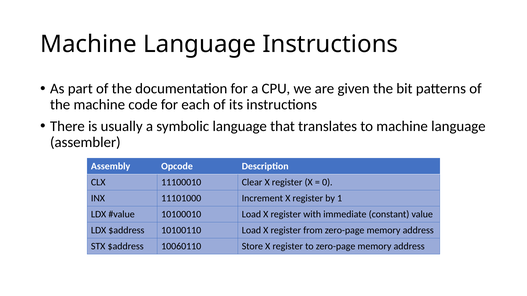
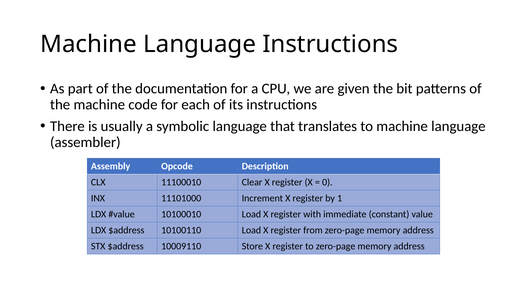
10060110: 10060110 -> 10009110 (181, 247)
